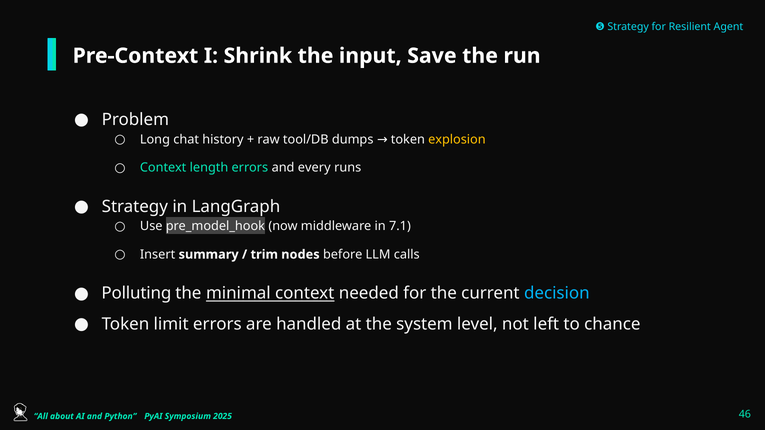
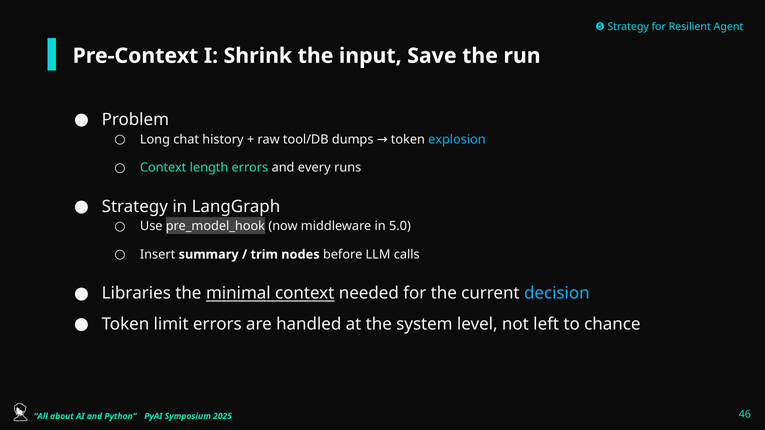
explosion colour: yellow -> light blue (457, 139)
7.1: 7.1 -> 5.0 (400, 226)
Polluting: Polluting -> Libraries (136, 294)
